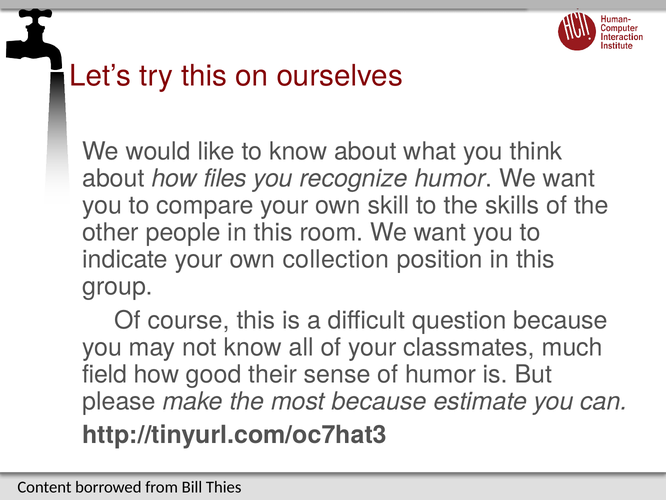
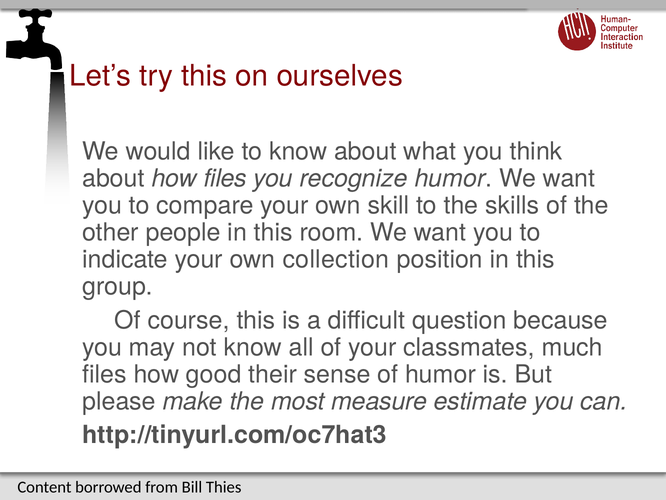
field: field -> files (104, 374)
most because: because -> measure (379, 401)
